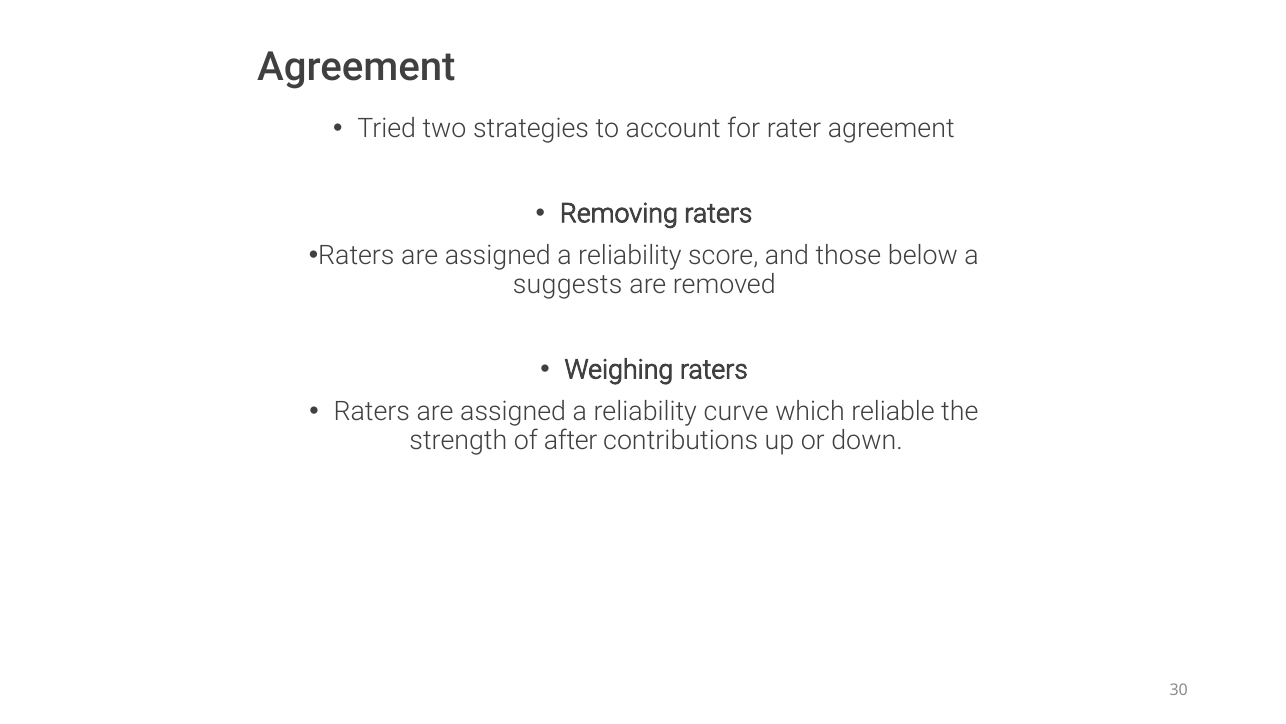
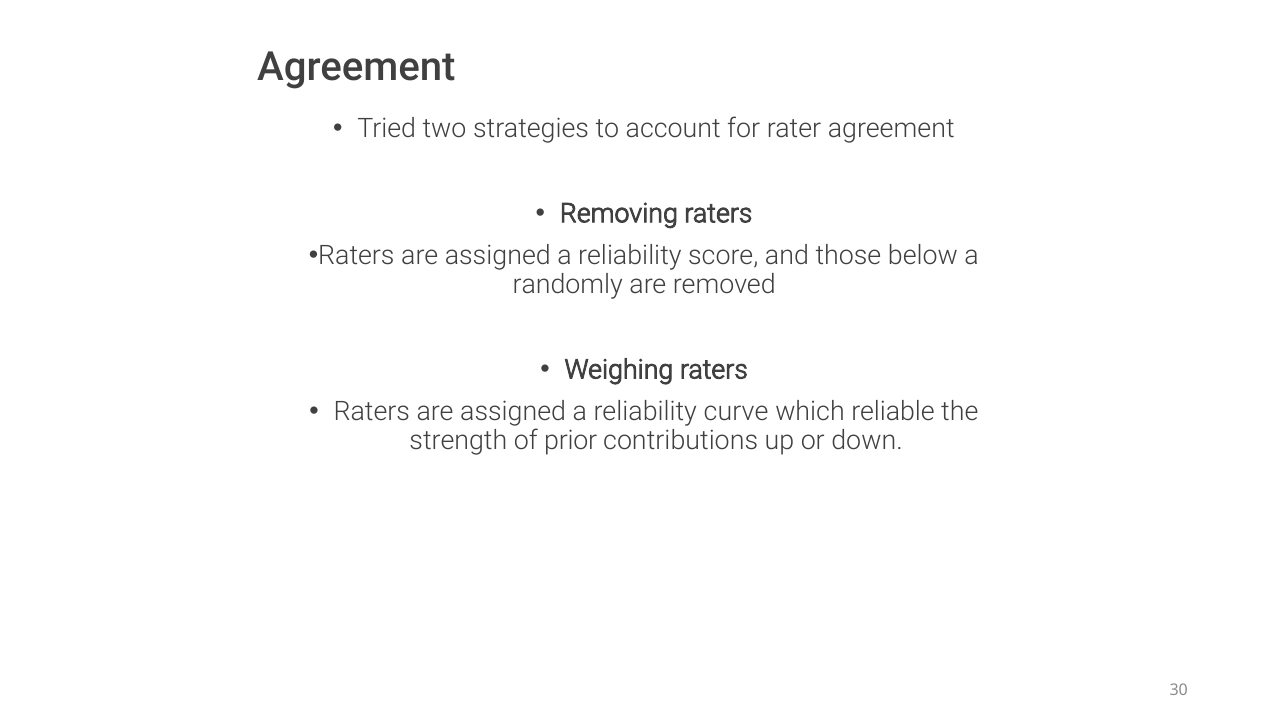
suggests: suggests -> randomly (568, 285)
after: after -> prior (571, 441)
